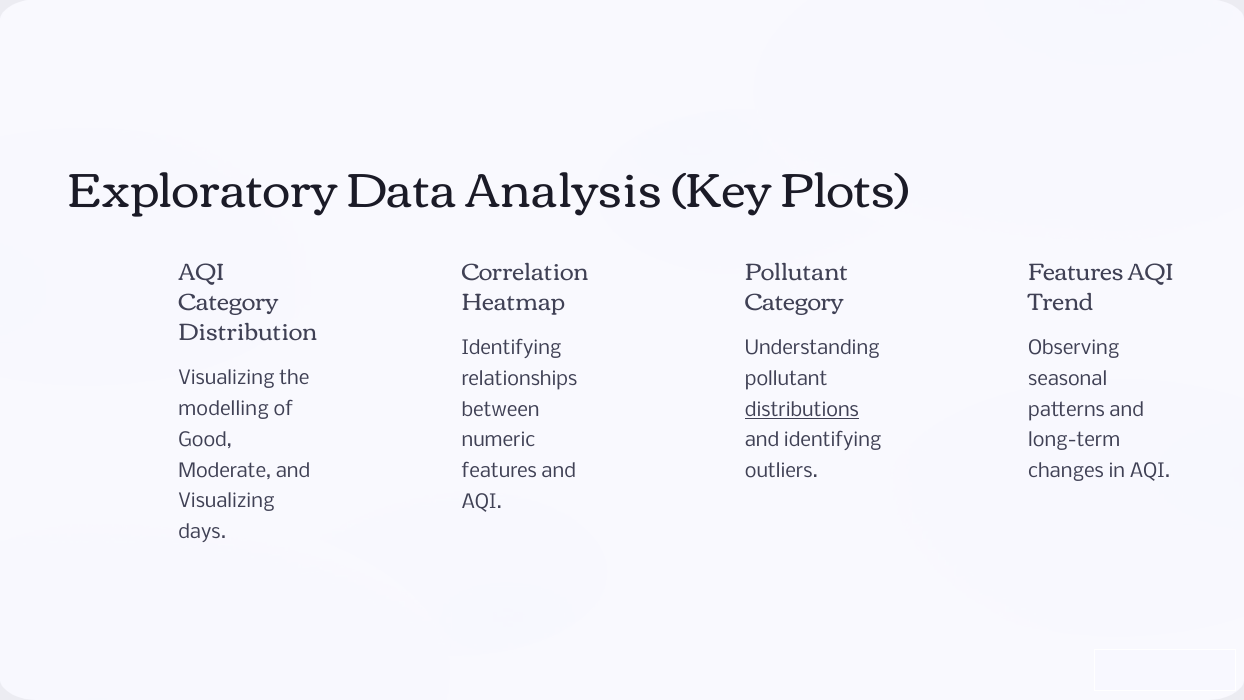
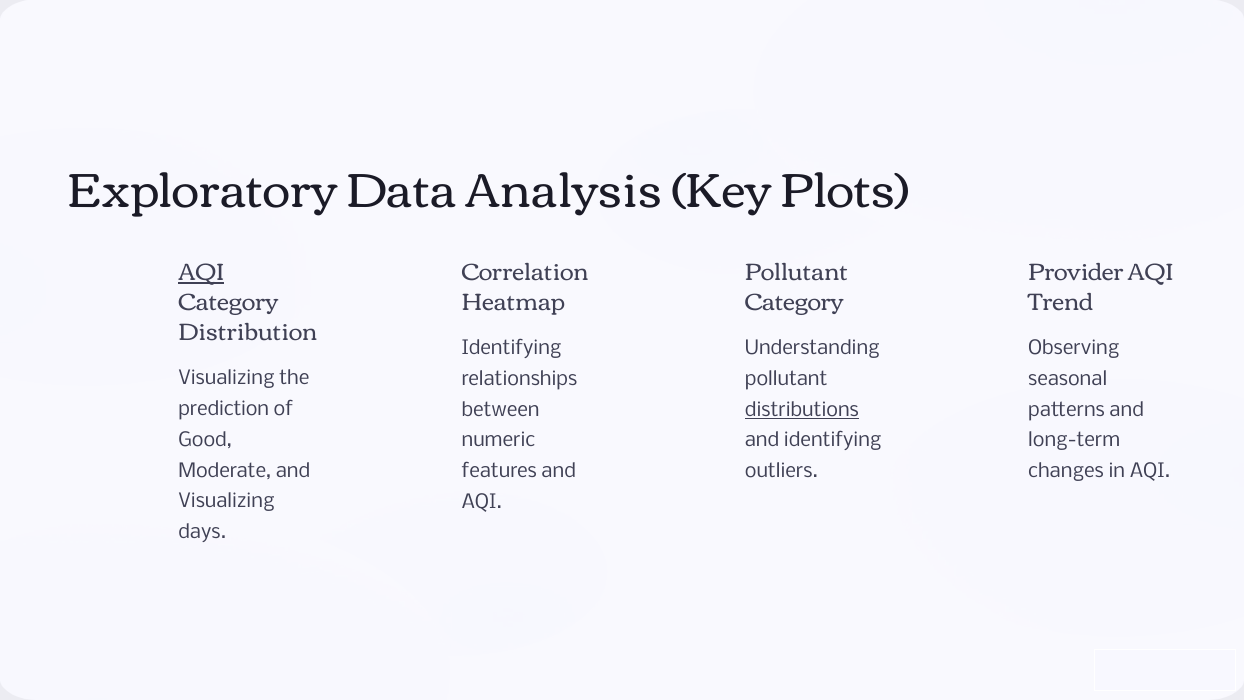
AQI underline: none -> present (201, 273)
Features: Features -> Provider (1076, 273)
modelling: modelling -> prediction (224, 409)
